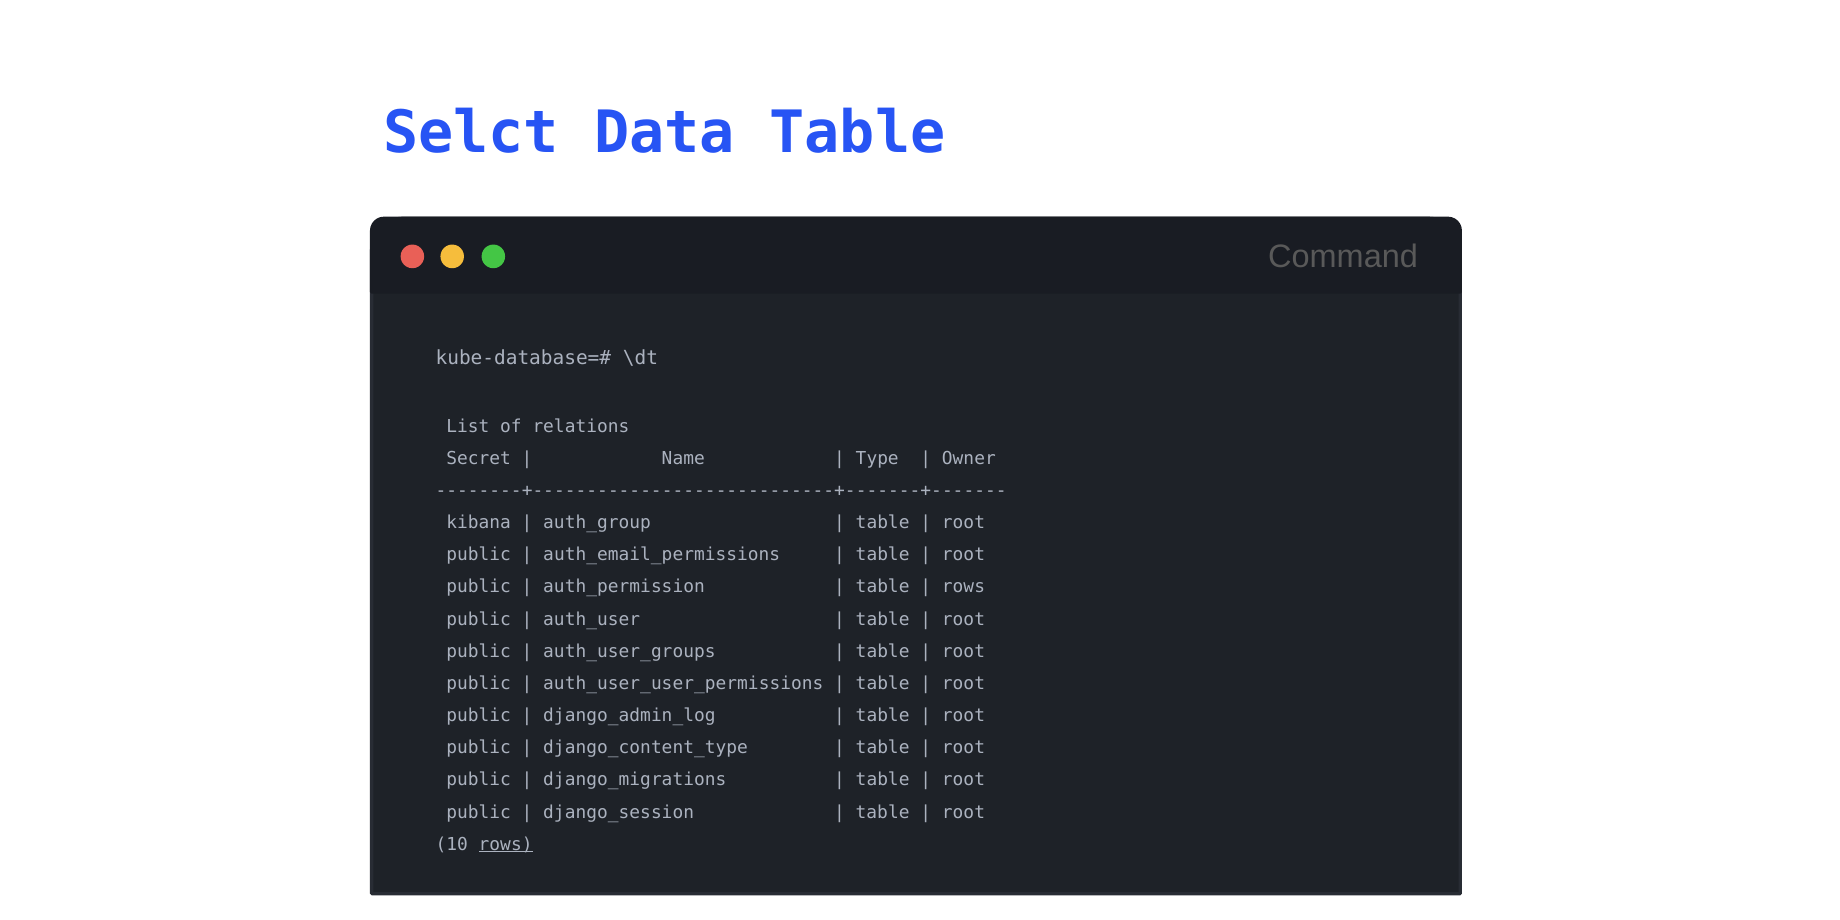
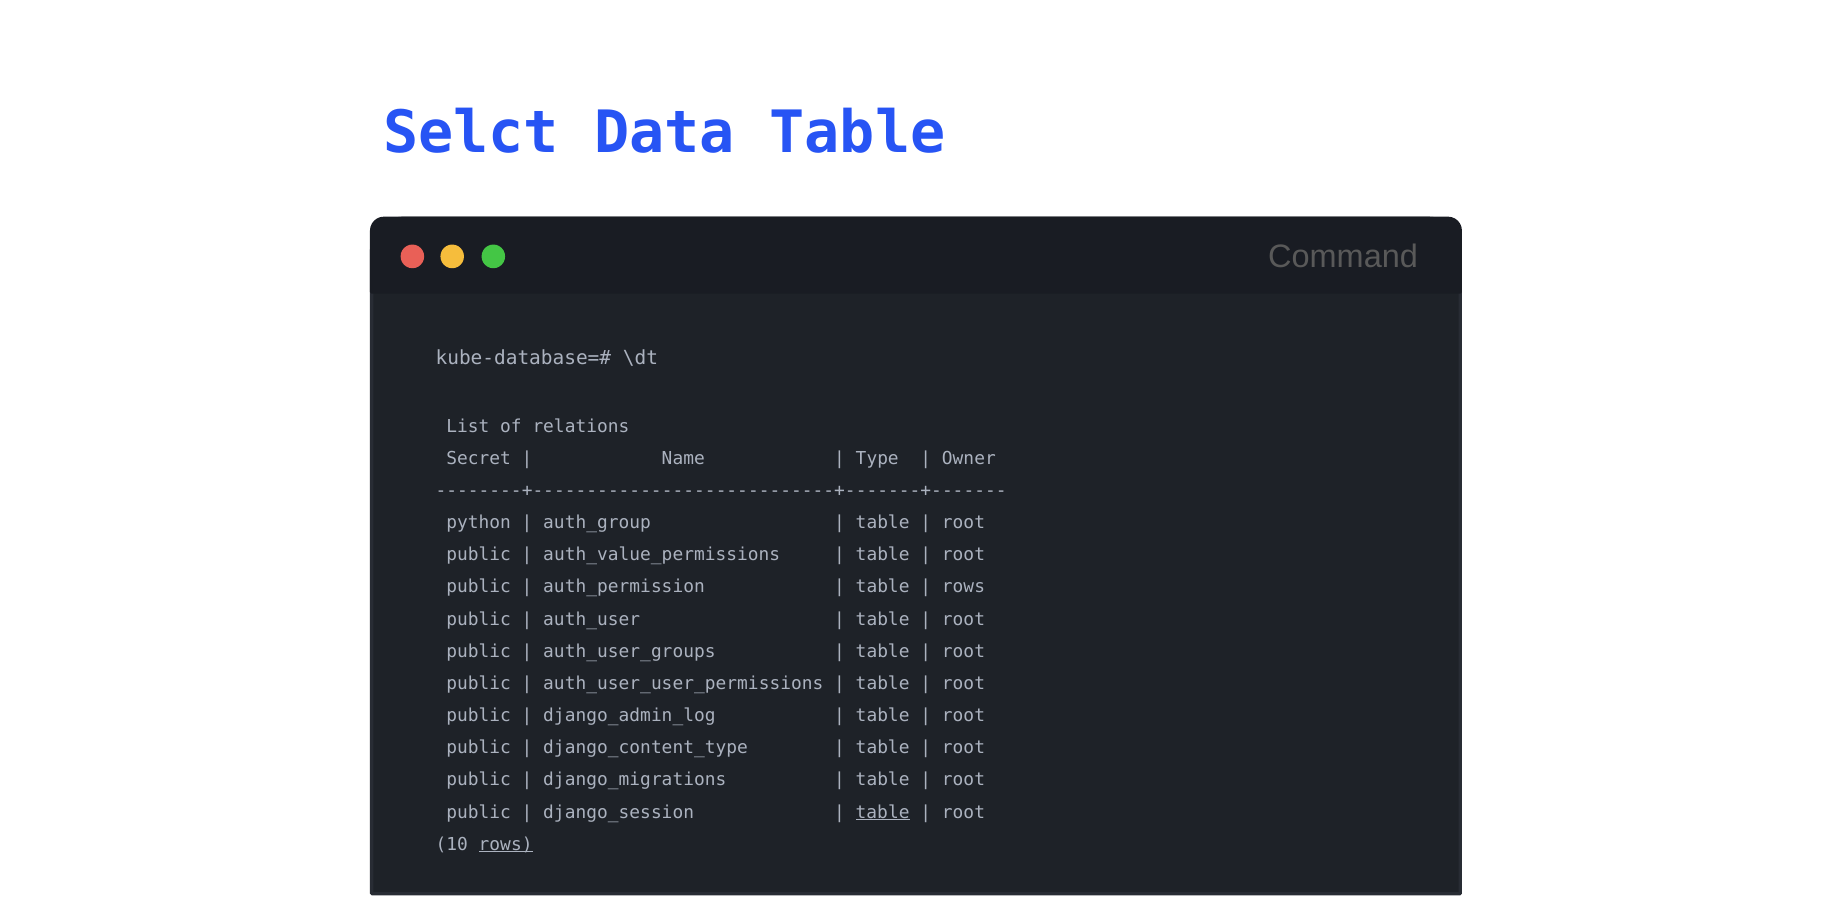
kibana: kibana -> python (479, 523)
auth_email_permissions: auth_email_permissions -> auth_value_permissions (662, 555)
table underline: none -> present (883, 812)
